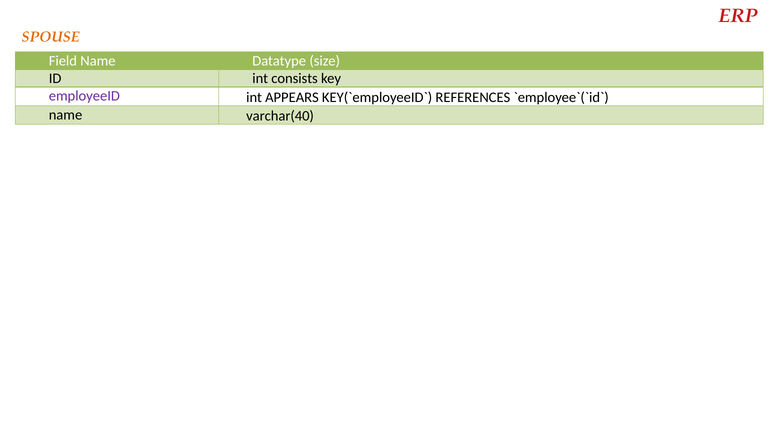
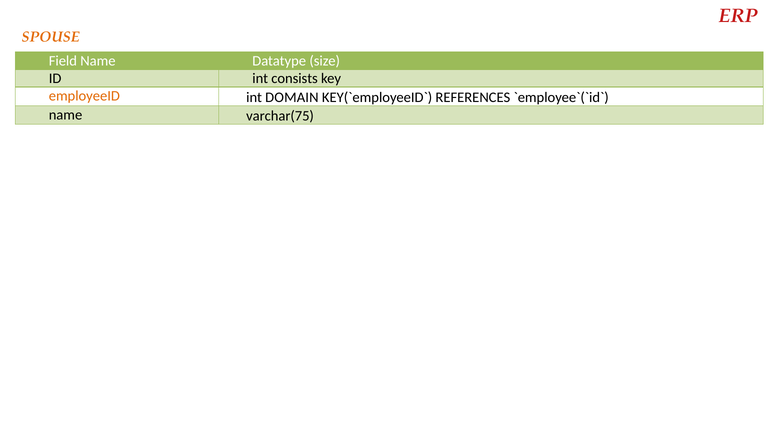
employeeID colour: purple -> orange (84, 96)
APPEARS: APPEARS -> DOMAIN (292, 97)
varchar(40: varchar(40 -> varchar(75 (280, 116)
